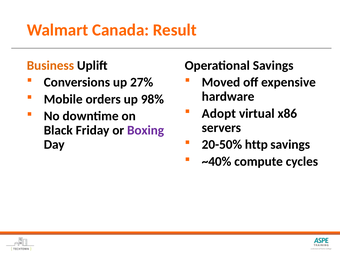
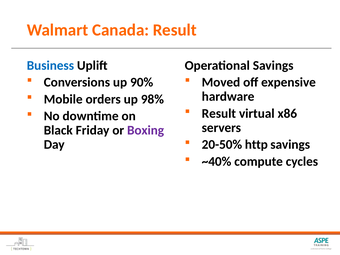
Business colour: orange -> blue (50, 65)
27%: 27% -> 90% (142, 82)
Adopt: Adopt -> Result (219, 113)
